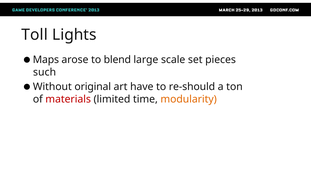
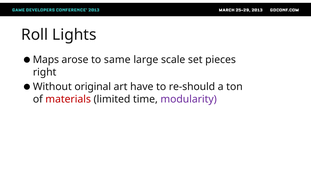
Toll: Toll -> Roll (35, 35)
blend: blend -> same (117, 60)
such: such -> right (45, 72)
modularity colour: orange -> purple (189, 99)
